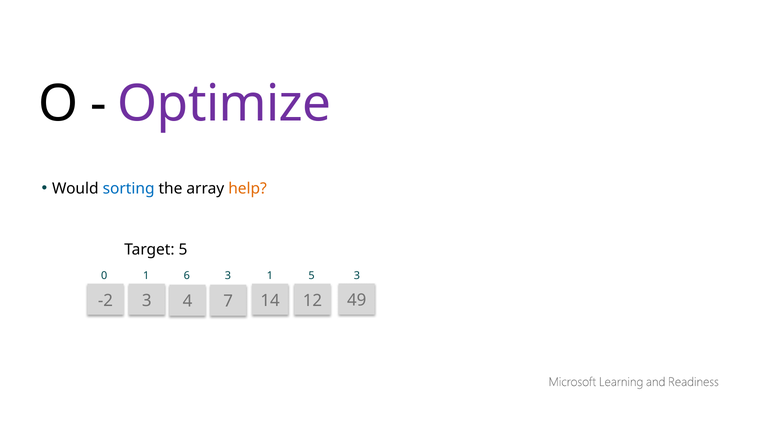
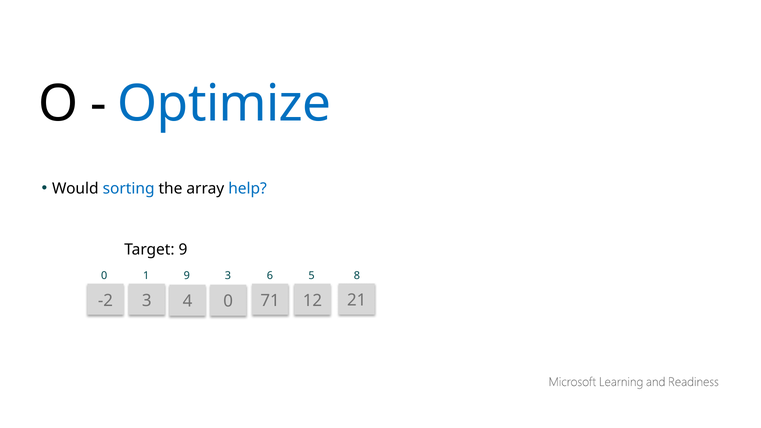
Optimize colour: purple -> blue (224, 104)
help colour: orange -> blue (248, 188)
Target 5: 5 -> 9 (183, 250)
1 6: 6 -> 9 (187, 275)
3 1: 1 -> 6 (270, 275)
5 3: 3 -> 8 (357, 275)
3 7: 7 -> 0 (228, 301)
14: 14 -> 71 (270, 300)
49: 49 -> 21 (357, 300)
